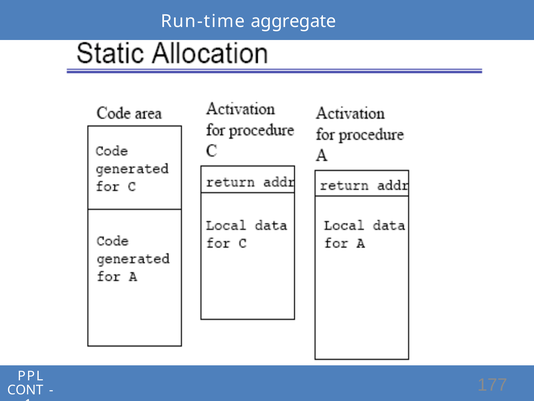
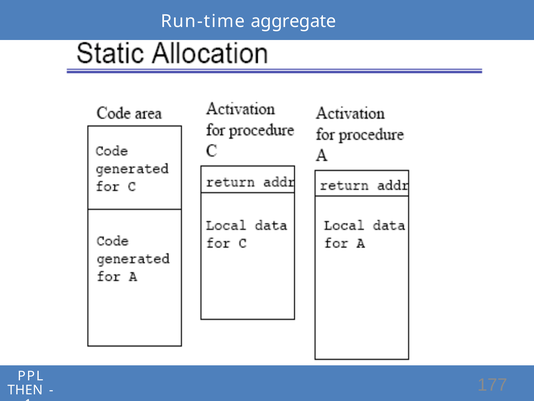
CONT: CONT -> THEN (25, 390)
